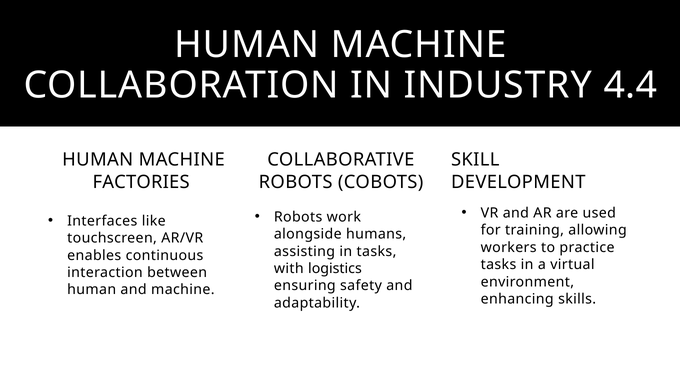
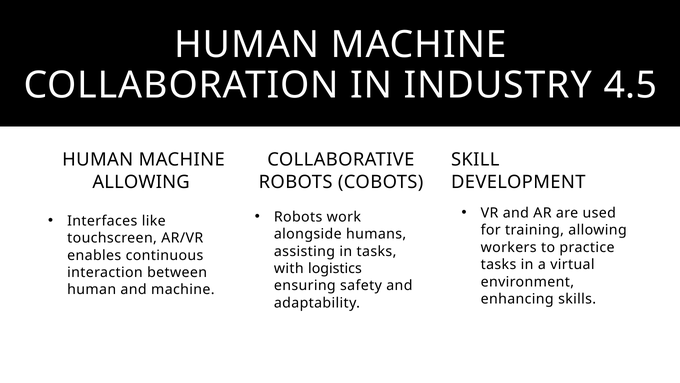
4.4: 4.4 -> 4.5 (630, 85)
FACTORIES: FACTORIES -> ALLOWING (141, 182)
